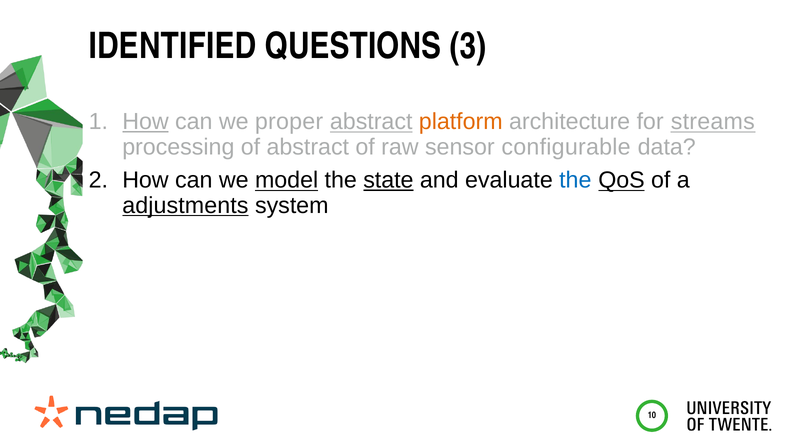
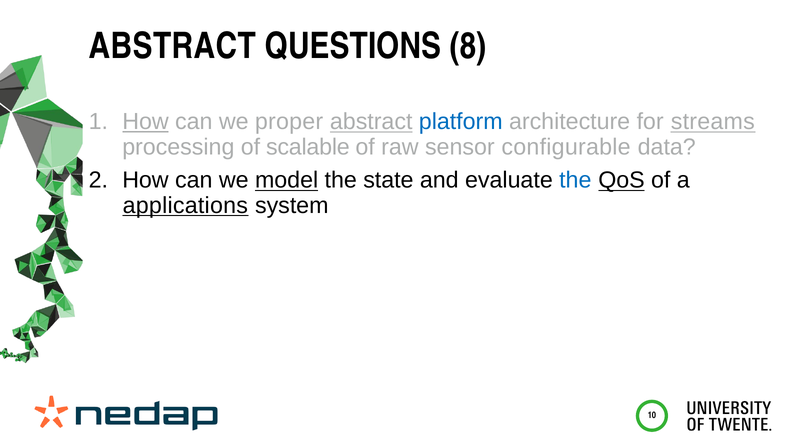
IDENTIFIED: IDENTIFIED -> ABSTRACT (172, 46)
3: 3 -> 8 (468, 46)
platform colour: orange -> blue (461, 122)
of abstract: abstract -> scalable (308, 147)
state underline: present -> none (388, 180)
adjustments: adjustments -> applications (185, 205)
